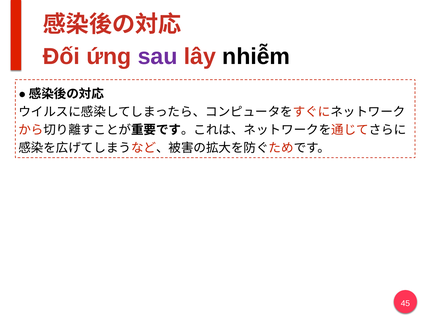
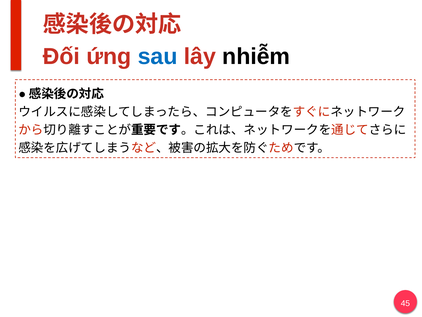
sau colour: purple -> blue (158, 57)
